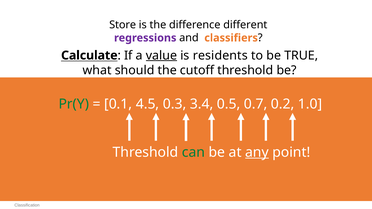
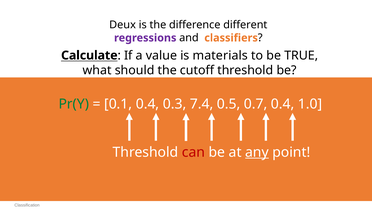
Store: Store -> Deux (123, 25)
value underline: present -> none (161, 55)
residents: residents -> materials (220, 55)
0.1 4.5: 4.5 -> 0.4 (148, 104)
3.4: 3.4 -> 7.4 (202, 104)
0.7 0.2: 0.2 -> 0.4 (283, 104)
can colour: green -> red (193, 152)
